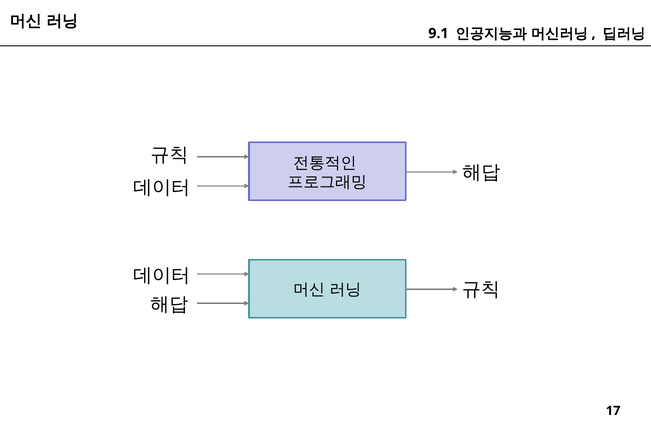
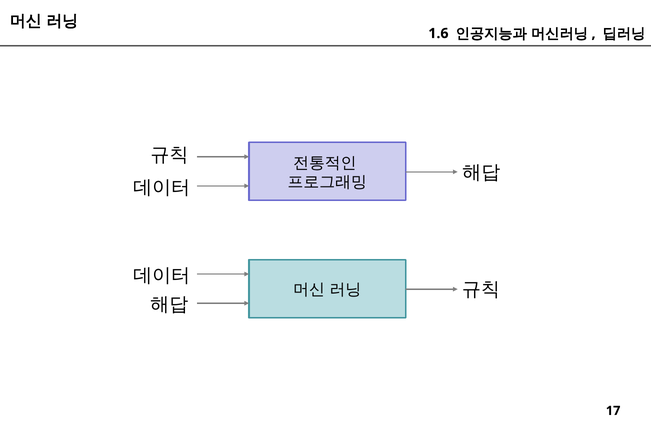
9.1: 9.1 -> 1.6 (438, 33)
